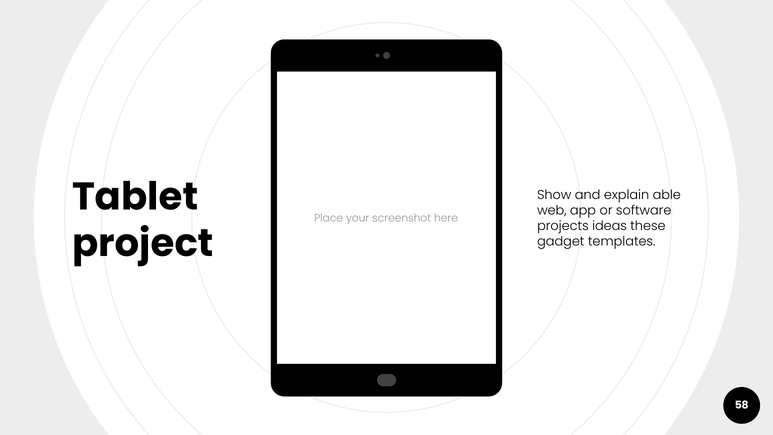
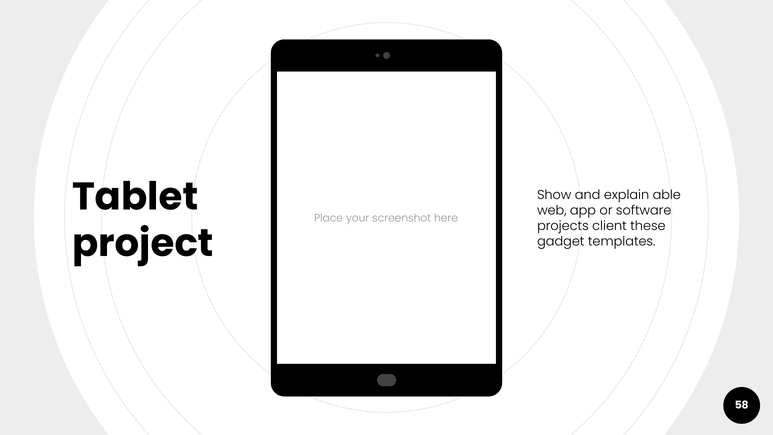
ideas: ideas -> client (609, 226)
